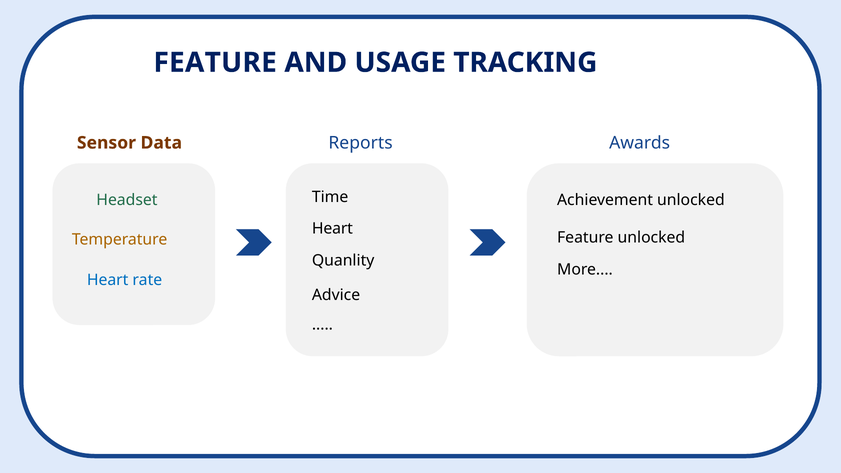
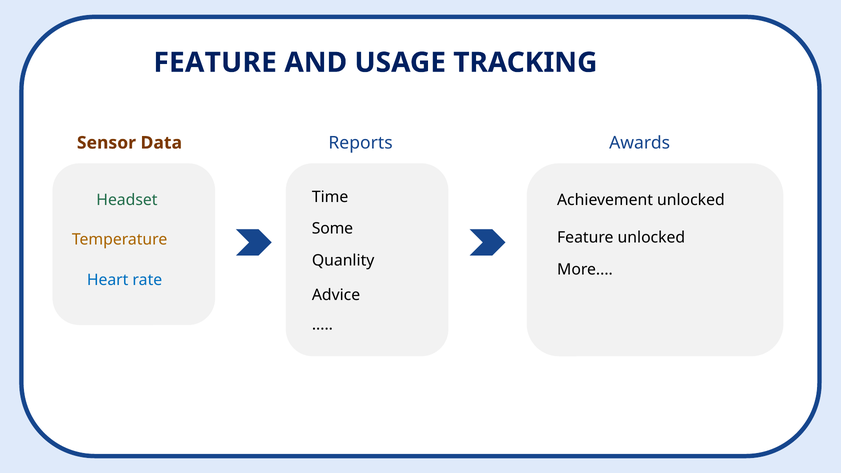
Heart: Heart -> Some (332, 229)
